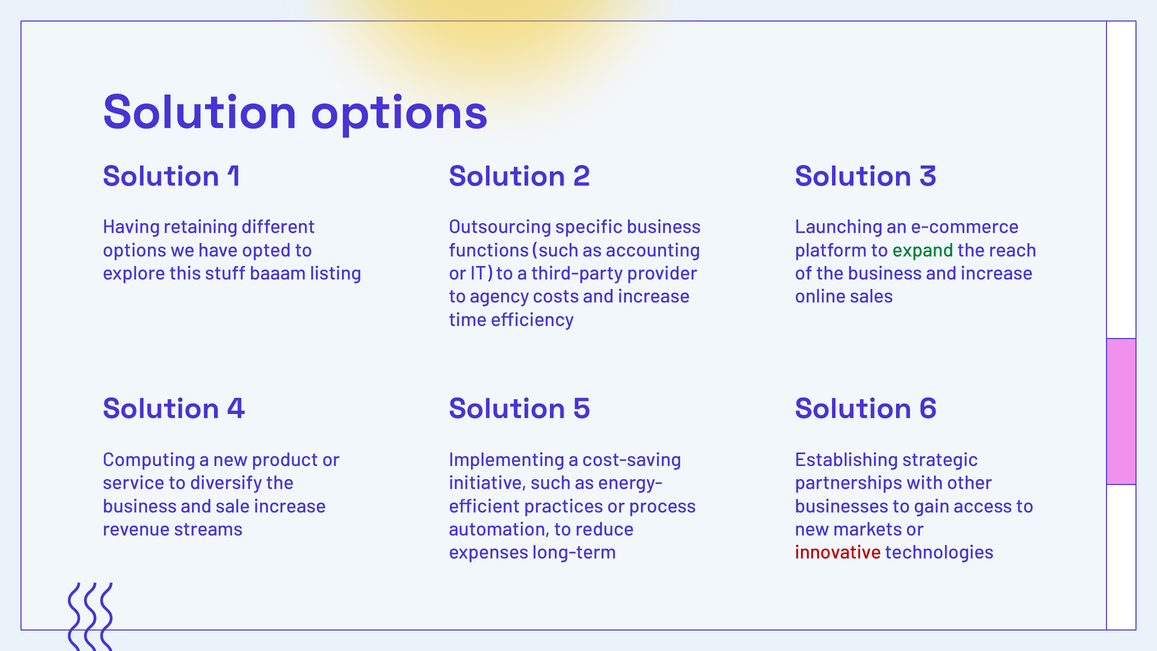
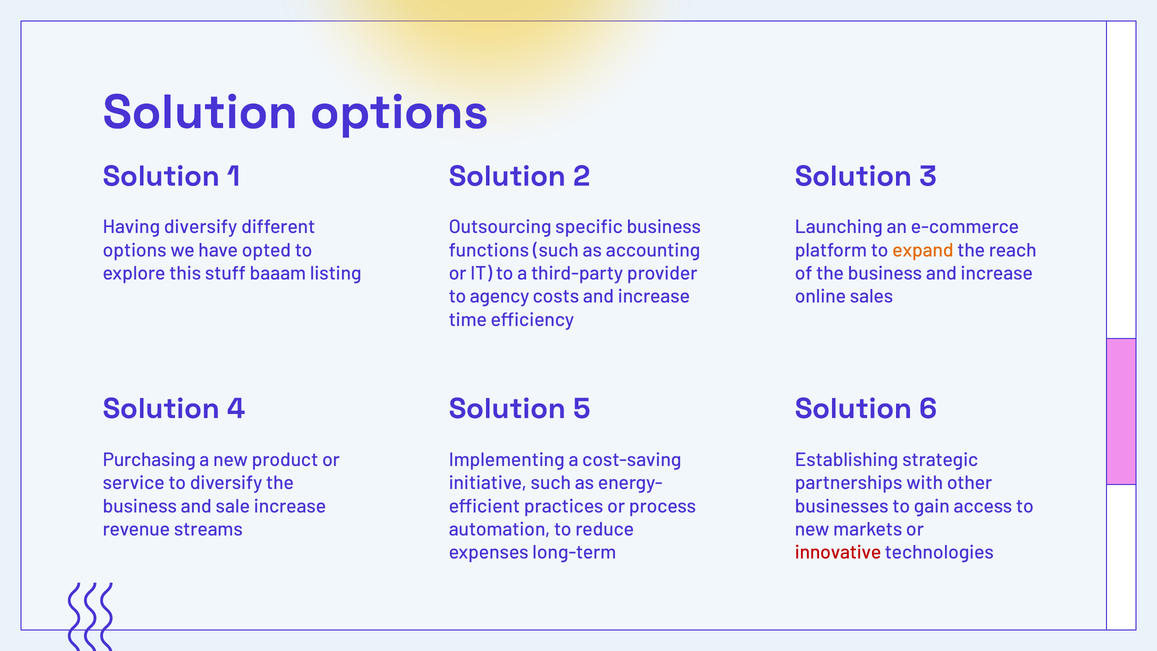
Having retaining: retaining -> diversify (201, 227)
expand colour: green -> orange (923, 250)
Computing: Computing -> Purchasing (149, 460)
